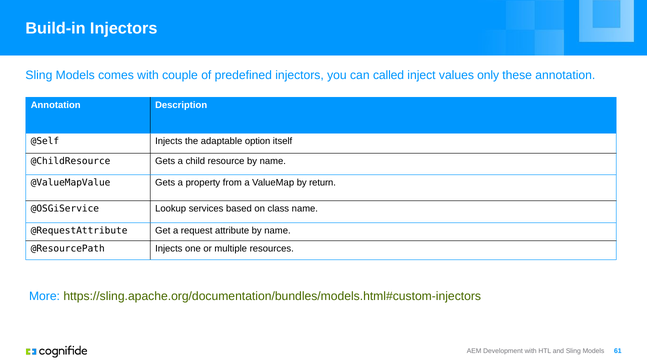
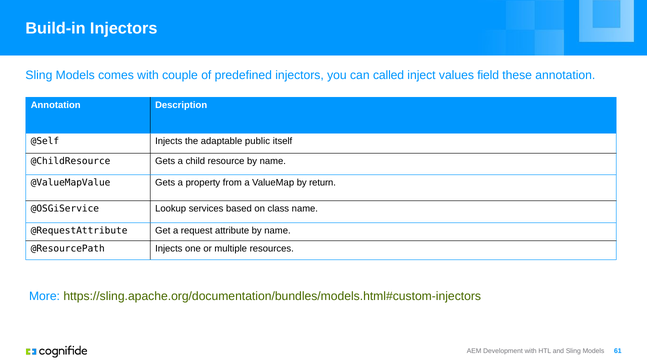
only: only -> field (488, 75)
option: option -> public (258, 141)
